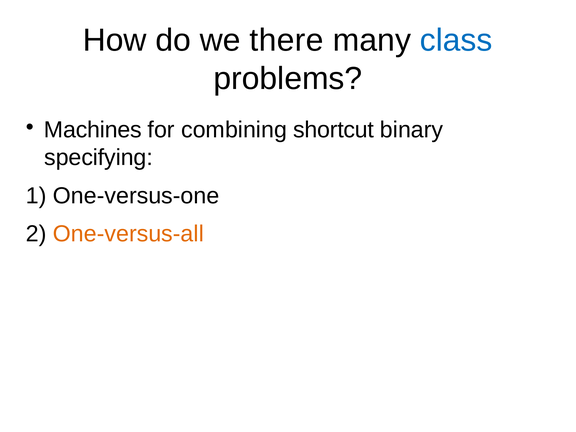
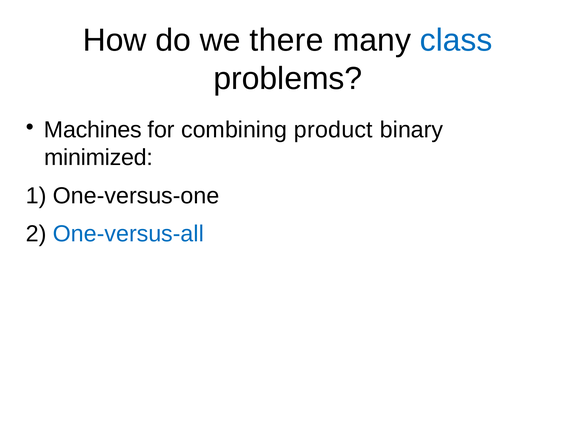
shortcut: shortcut -> product (333, 130)
specifying: specifying -> minimized (99, 158)
One-versus-all colour: orange -> blue (128, 234)
